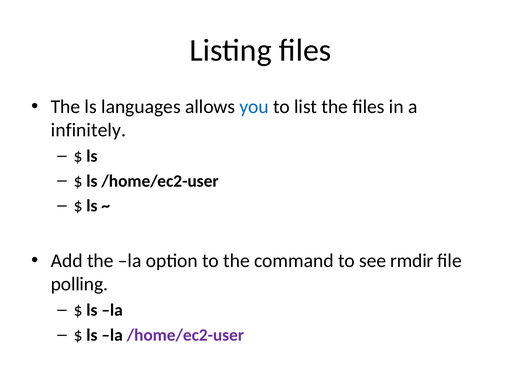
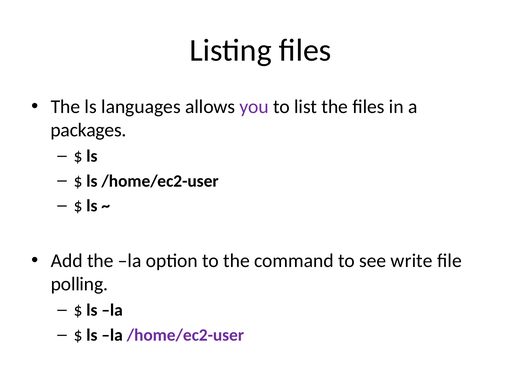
you colour: blue -> purple (254, 107)
infinitely: infinitely -> packages (89, 130)
rmdir: rmdir -> write (412, 261)
